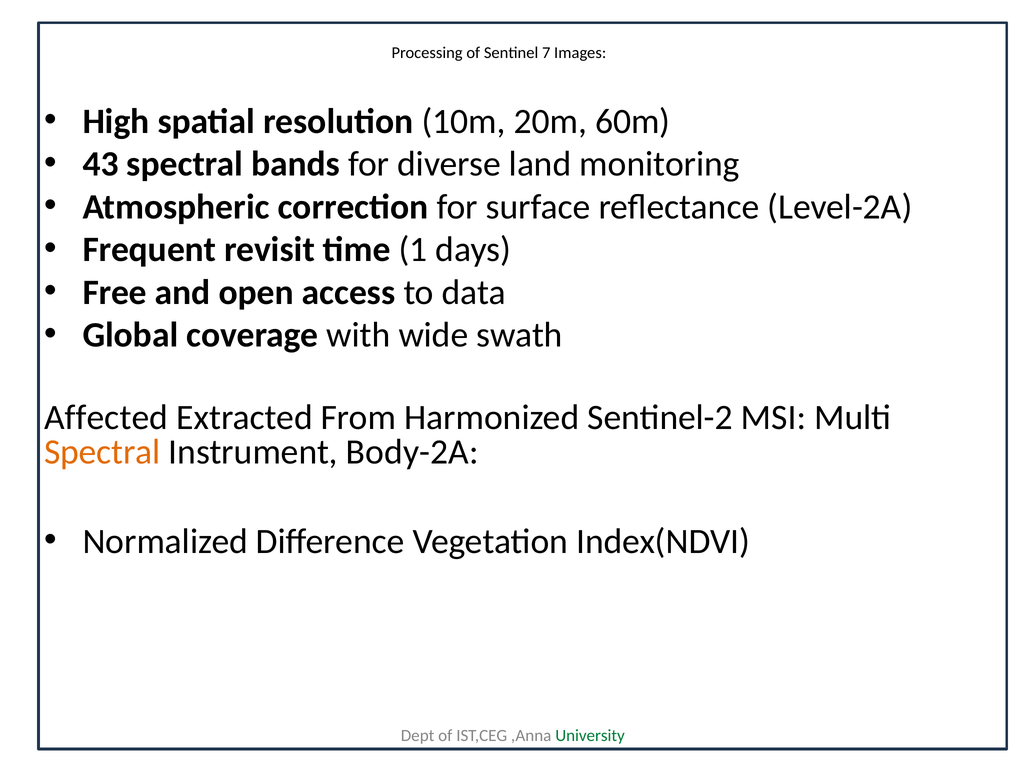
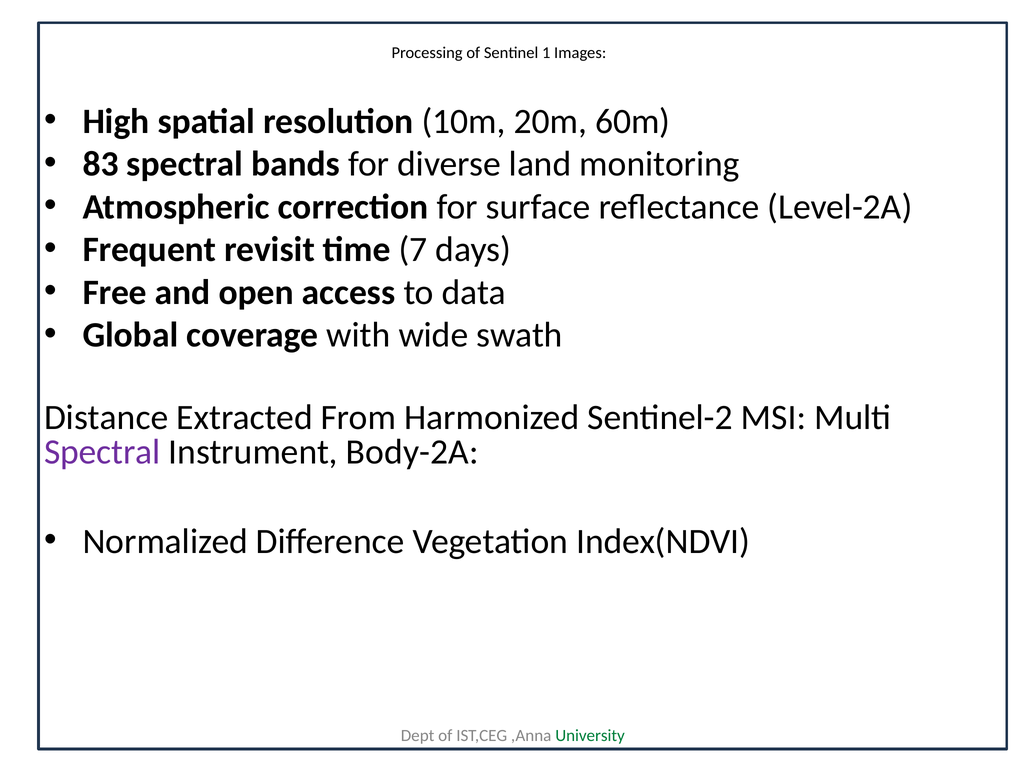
7: 7 -> 1 (546, 53)
43: 43 -> 83 (101, 164)
1: 1 -> 7 (413, 249)
Affected: Affected -> Distance (106, 417)
Spectral colour: orange -> purple (102, 452)
